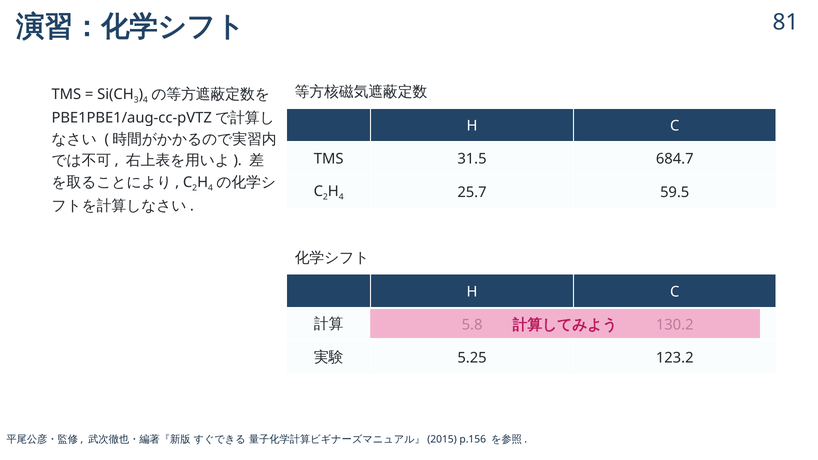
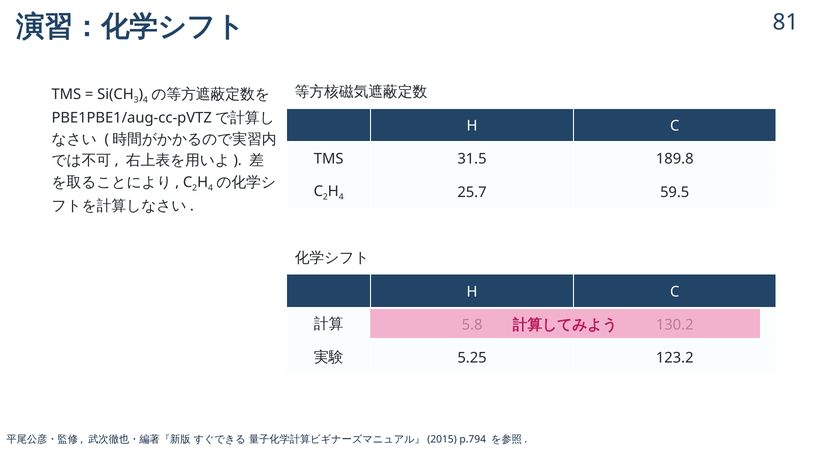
684.7: 684.7 -> 189.8 (675, 159)
p.156: p.156 -> p.794 (473, 439)
